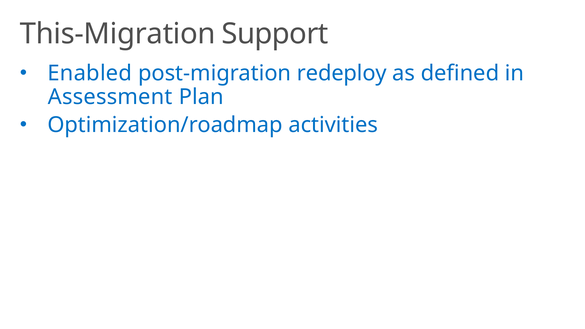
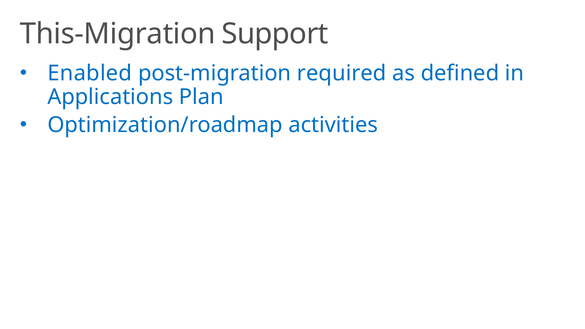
redeploy: redeploy -> required (342, 73)
Assessment: Assessment -> Applications (110, 97)
